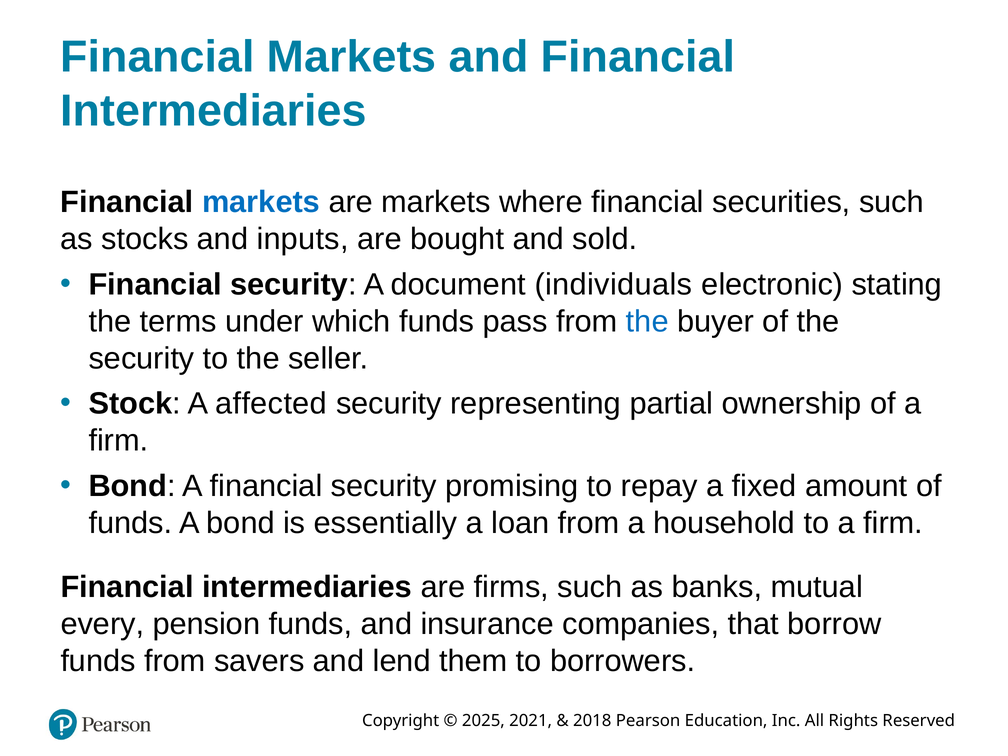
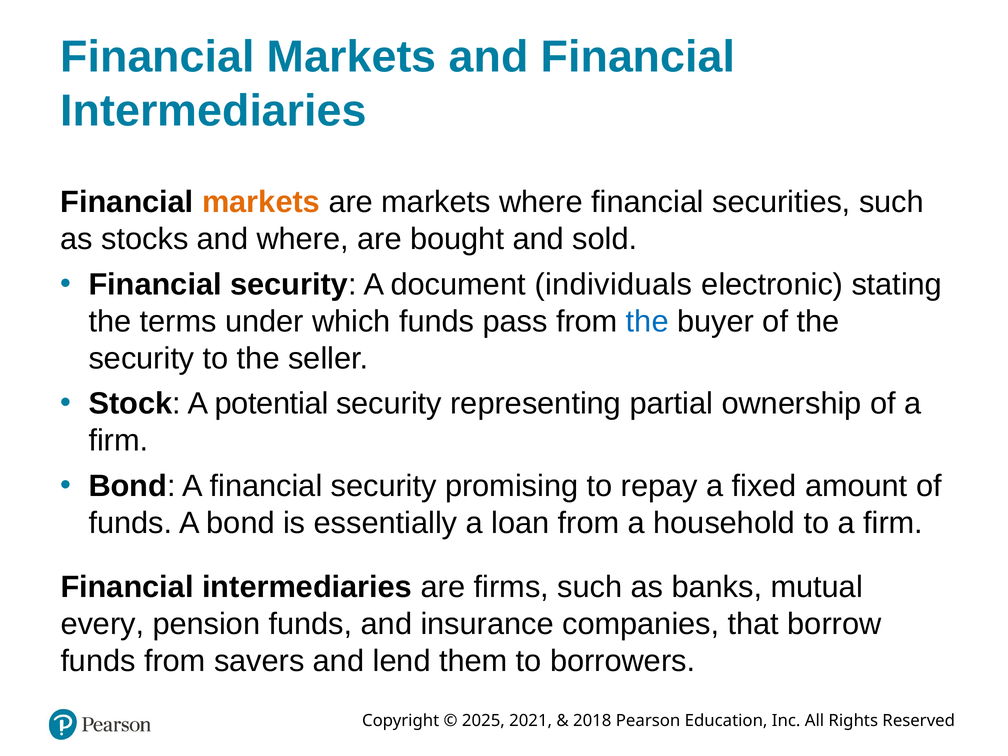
markets colour: blue -> orange (261, 202)
and inputs: inputs -> where (303, 239)
affected: affected -> potential (271, 404)
